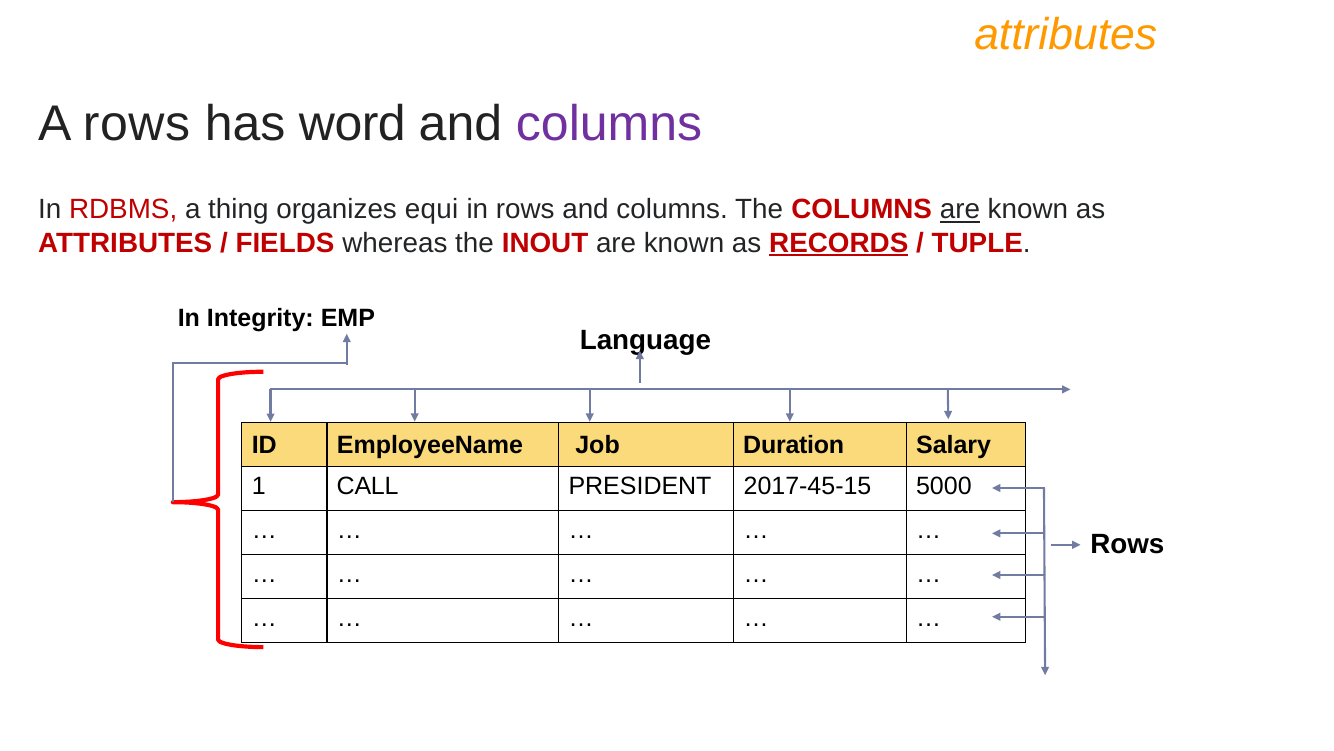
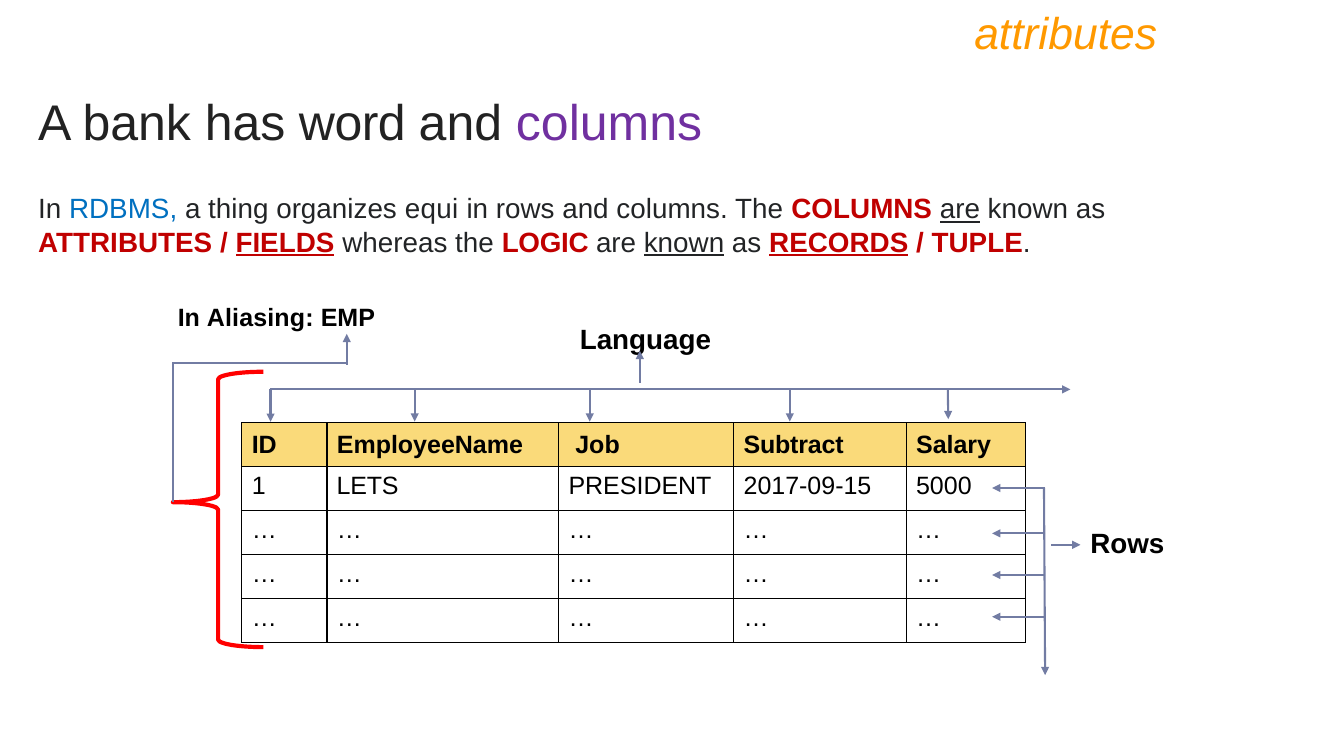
A rows: rows -> bank (137, 123)
RDBMS colour: red -> blue (123, 210)
FIELDS underline: none -> present (285, 243)
INOUT: INOUT -> LOGIC (545, 243)
known underline: none -> present (684, 243)
Integrity: Integrity -> Aliasing (260, 318)
Duration: Duration -> Subtract (794, 445)
CALL: CALL -> LETS (368, 486)
2017-45-15: 2017-45-15 -> 2017-09-15 (807, 486)
